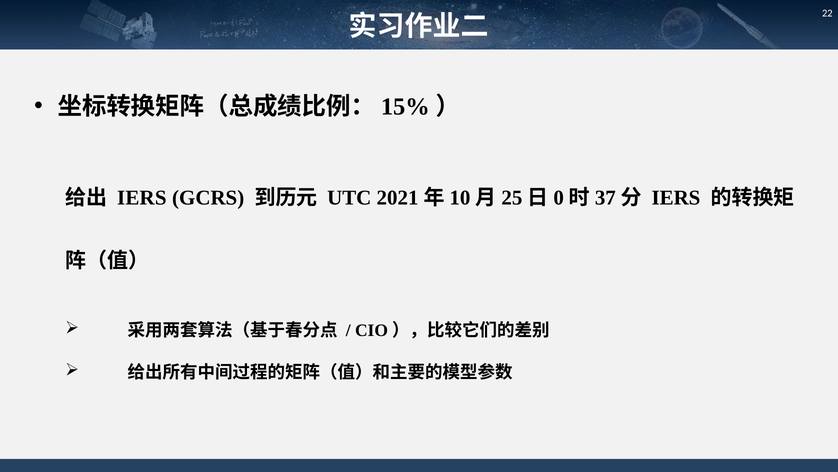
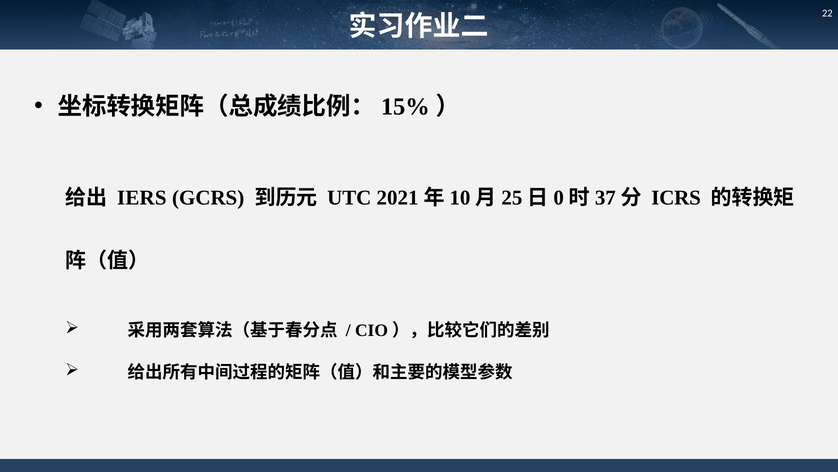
IERS: IERS -> ICRS (676, 197)
